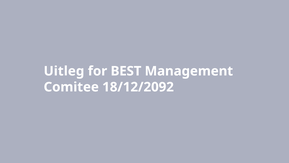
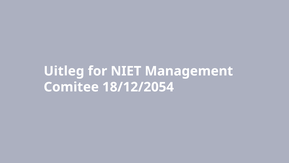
BEST: BEST -> NIET (126, 71)
18/12/2092: 18/12/2092 -> 18/12/2054 (138, 87)
